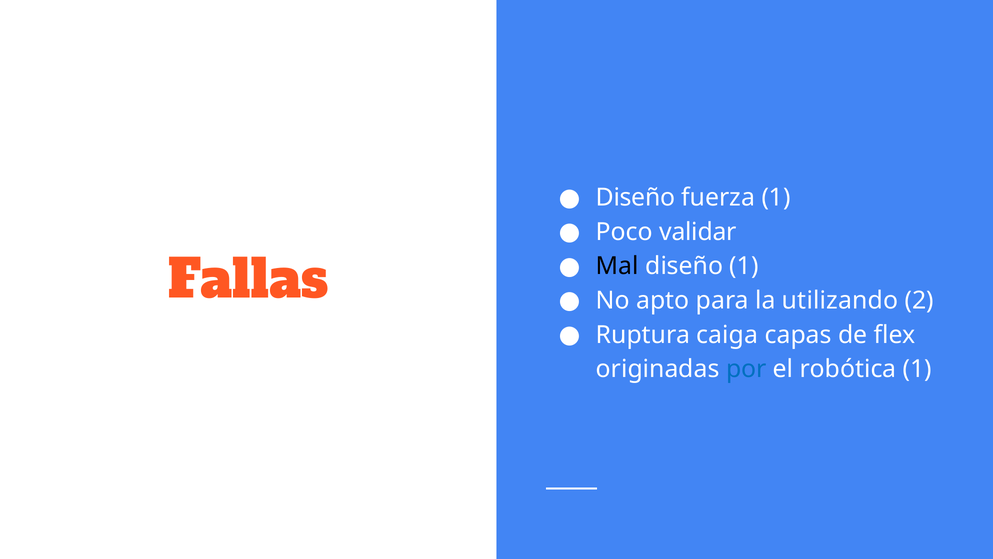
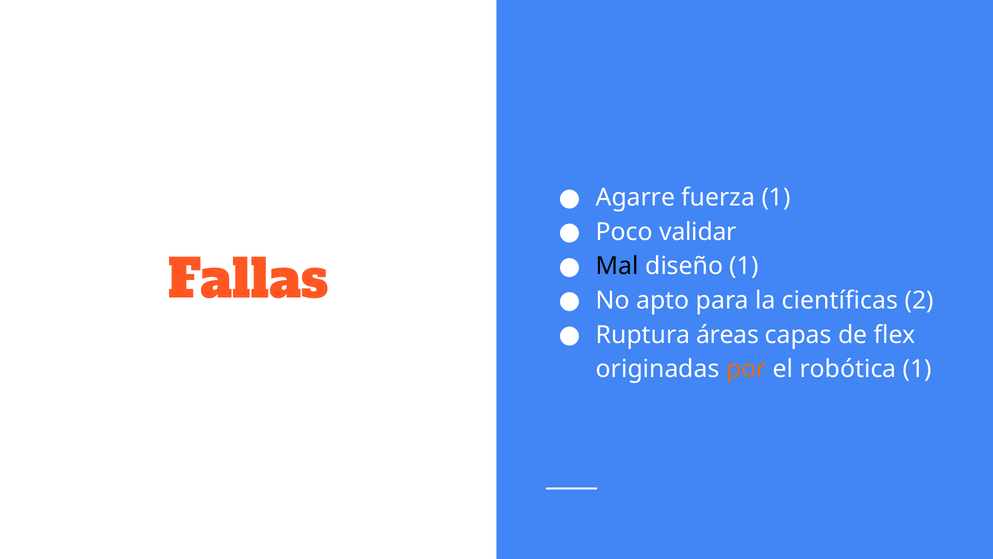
Diseño: Diseño -> Agarre (636, 198)
utilizando: utilizando -> científicas (840, 300)
caiga: caiga -> áreas (728, 335)
por colour: blue -> orange (746, 369)
